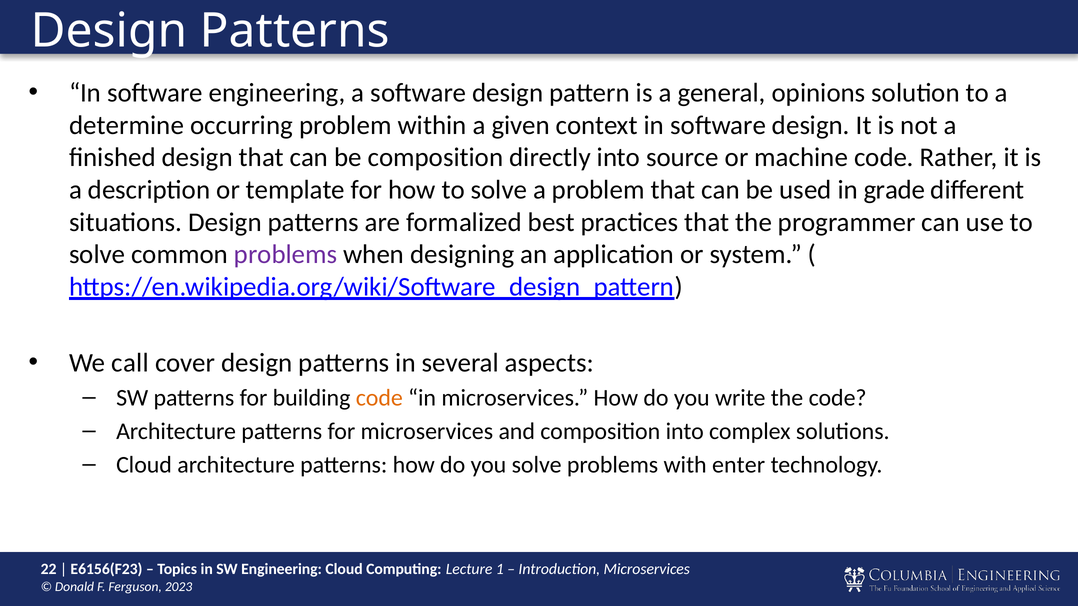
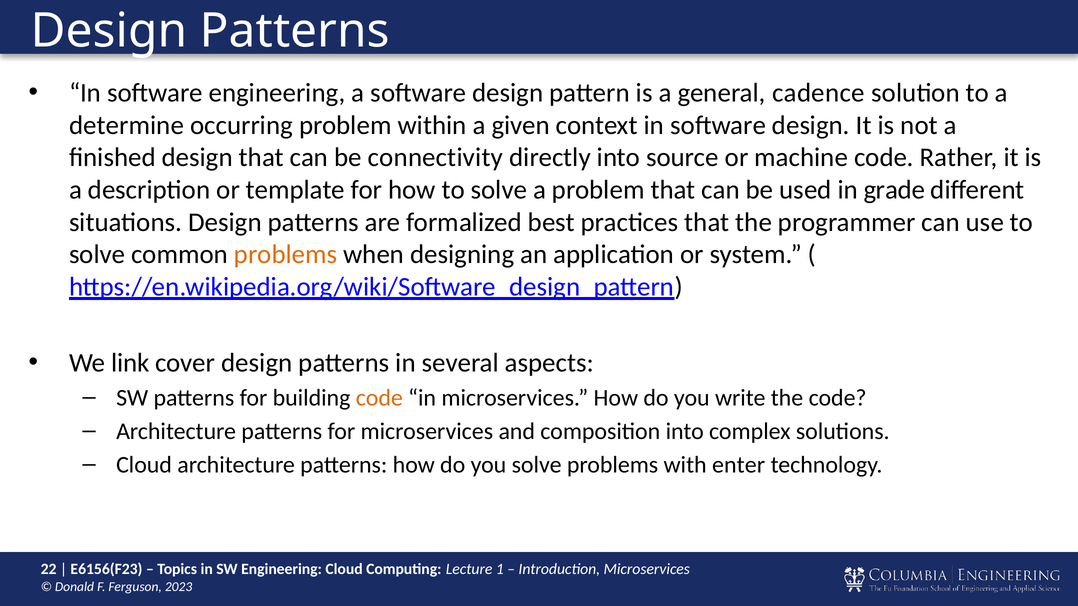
opinions: opinions -> cadence (818, 93)
be composition: composition -> connectivity (435, 158)
problems colour: purple -> orange (286, 255)
call: call -> link (130, 363)
